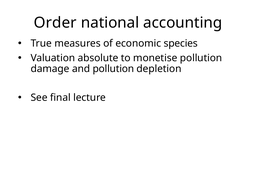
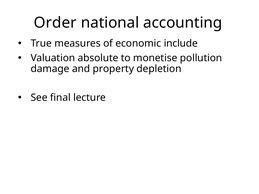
species: species -> include (181, 43)
and pollution: pollution -> property (113, 69)
